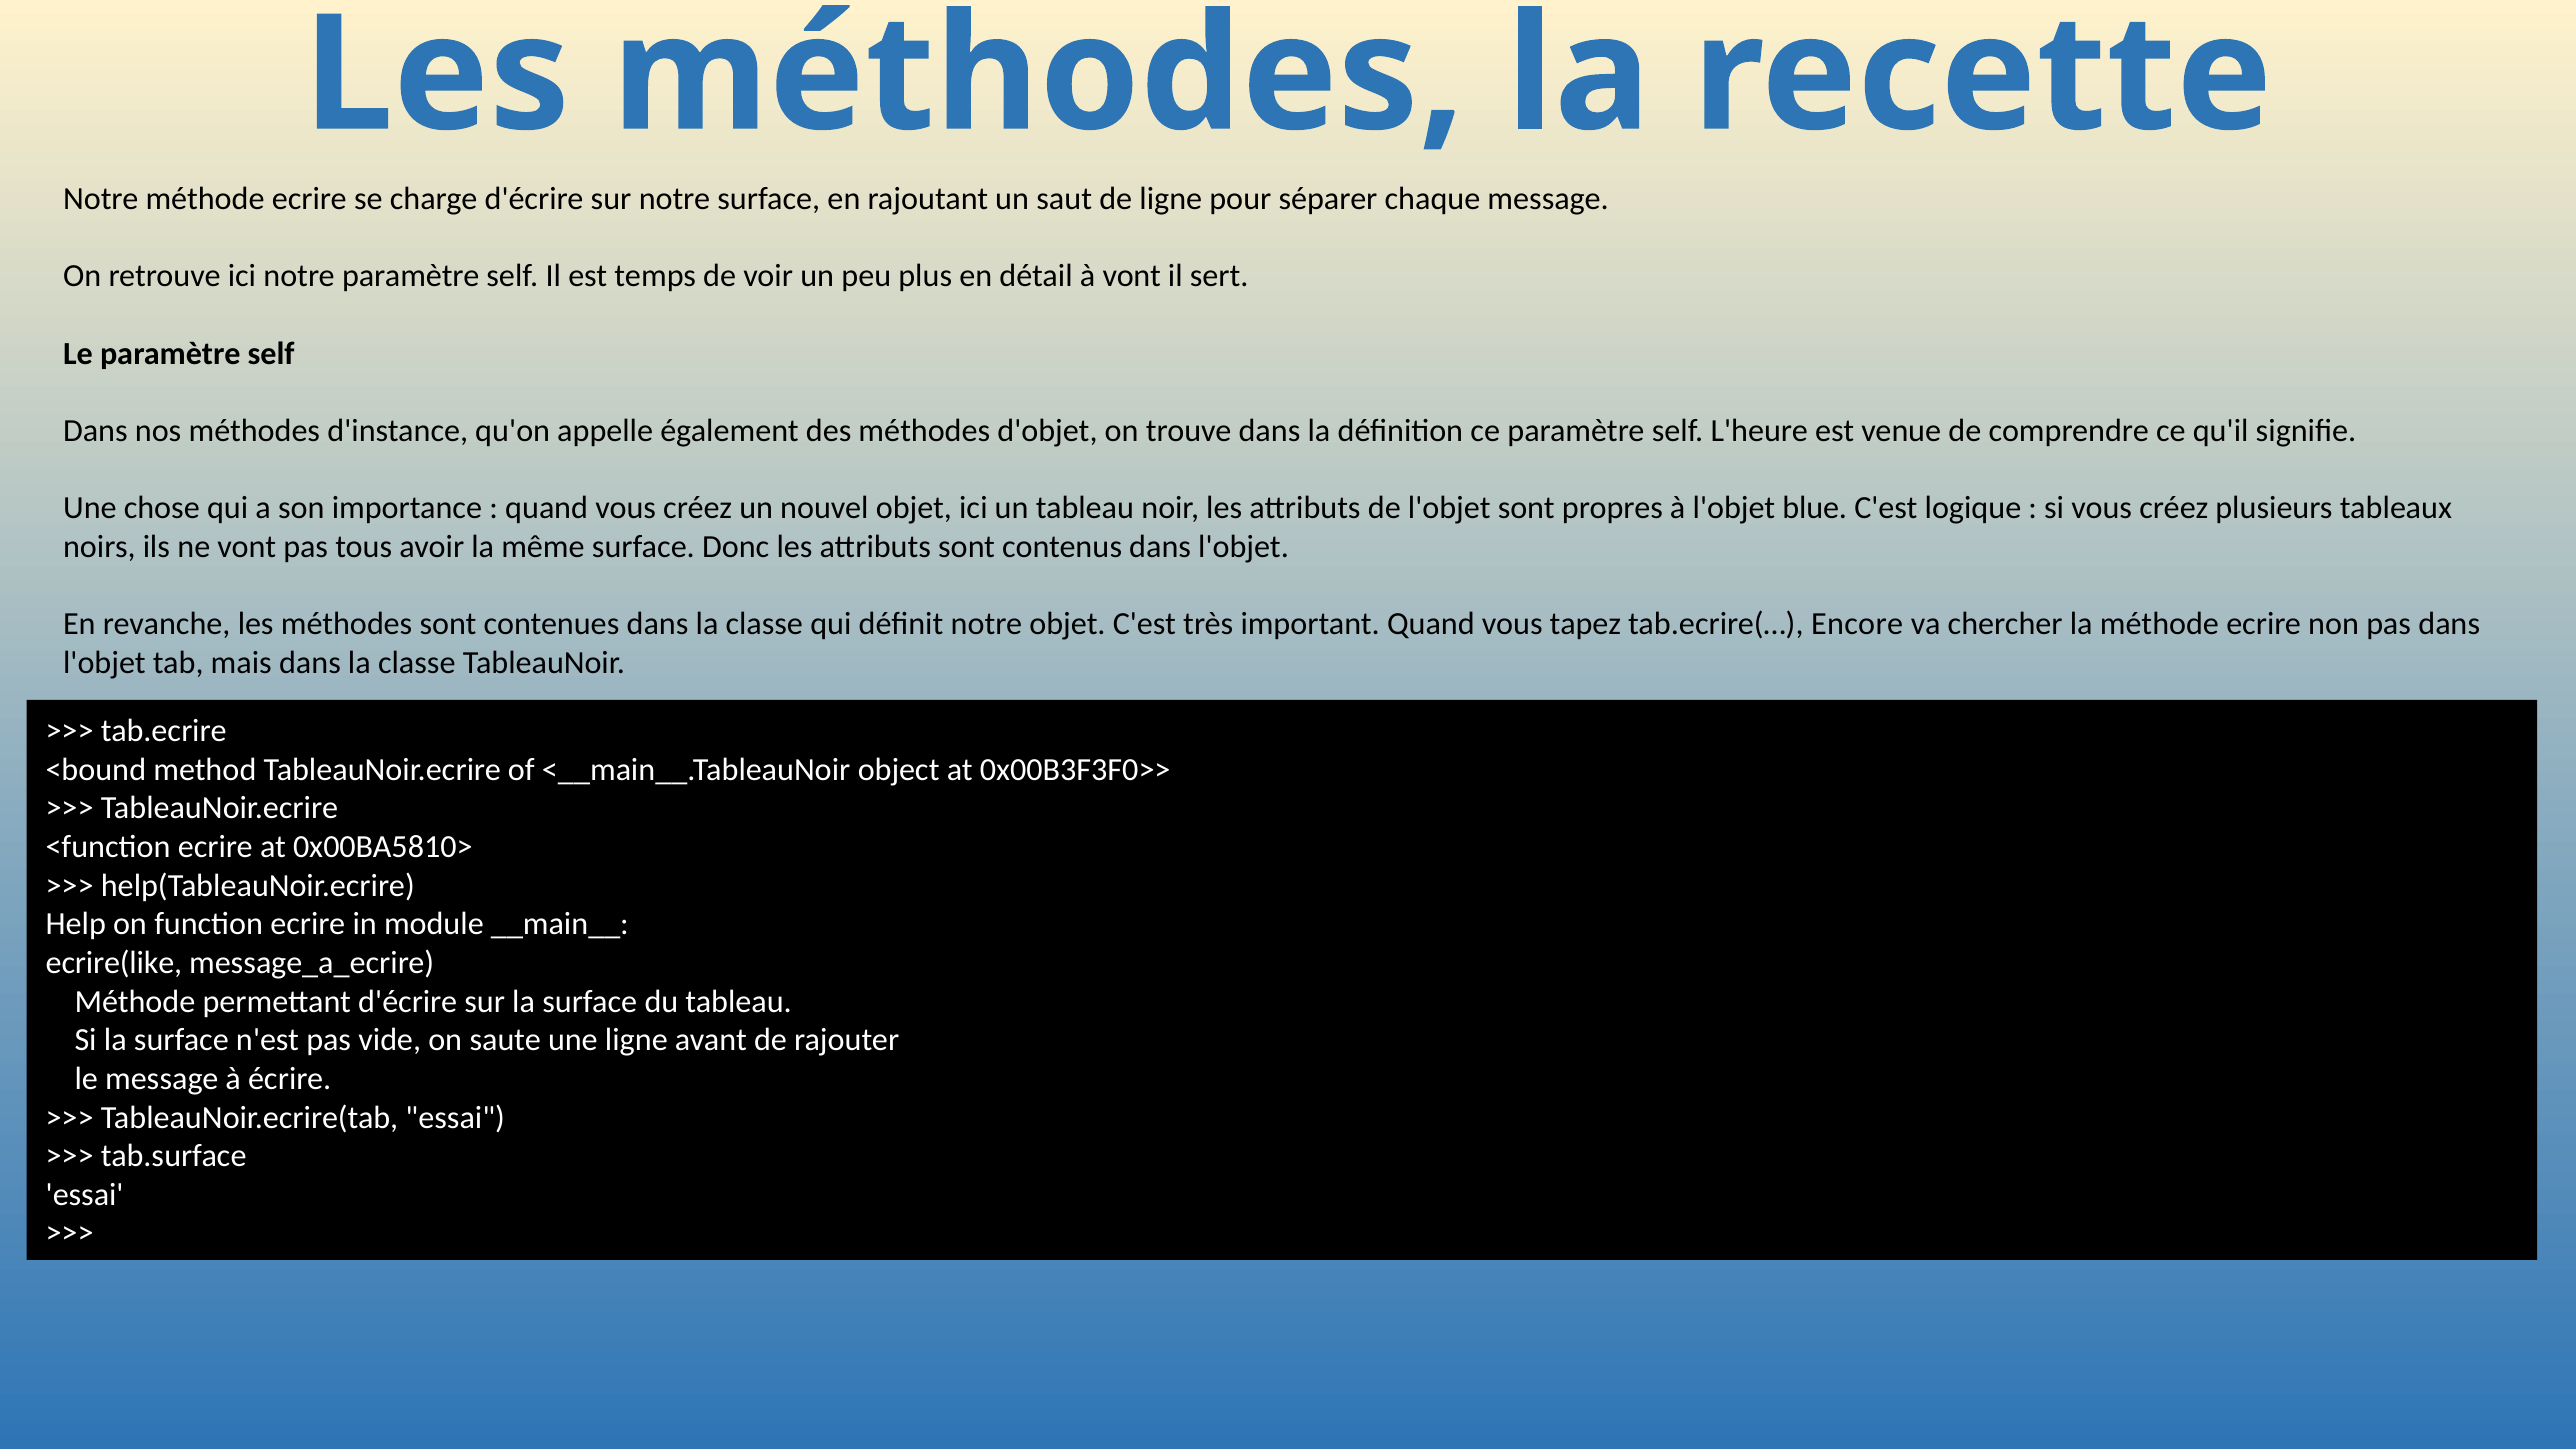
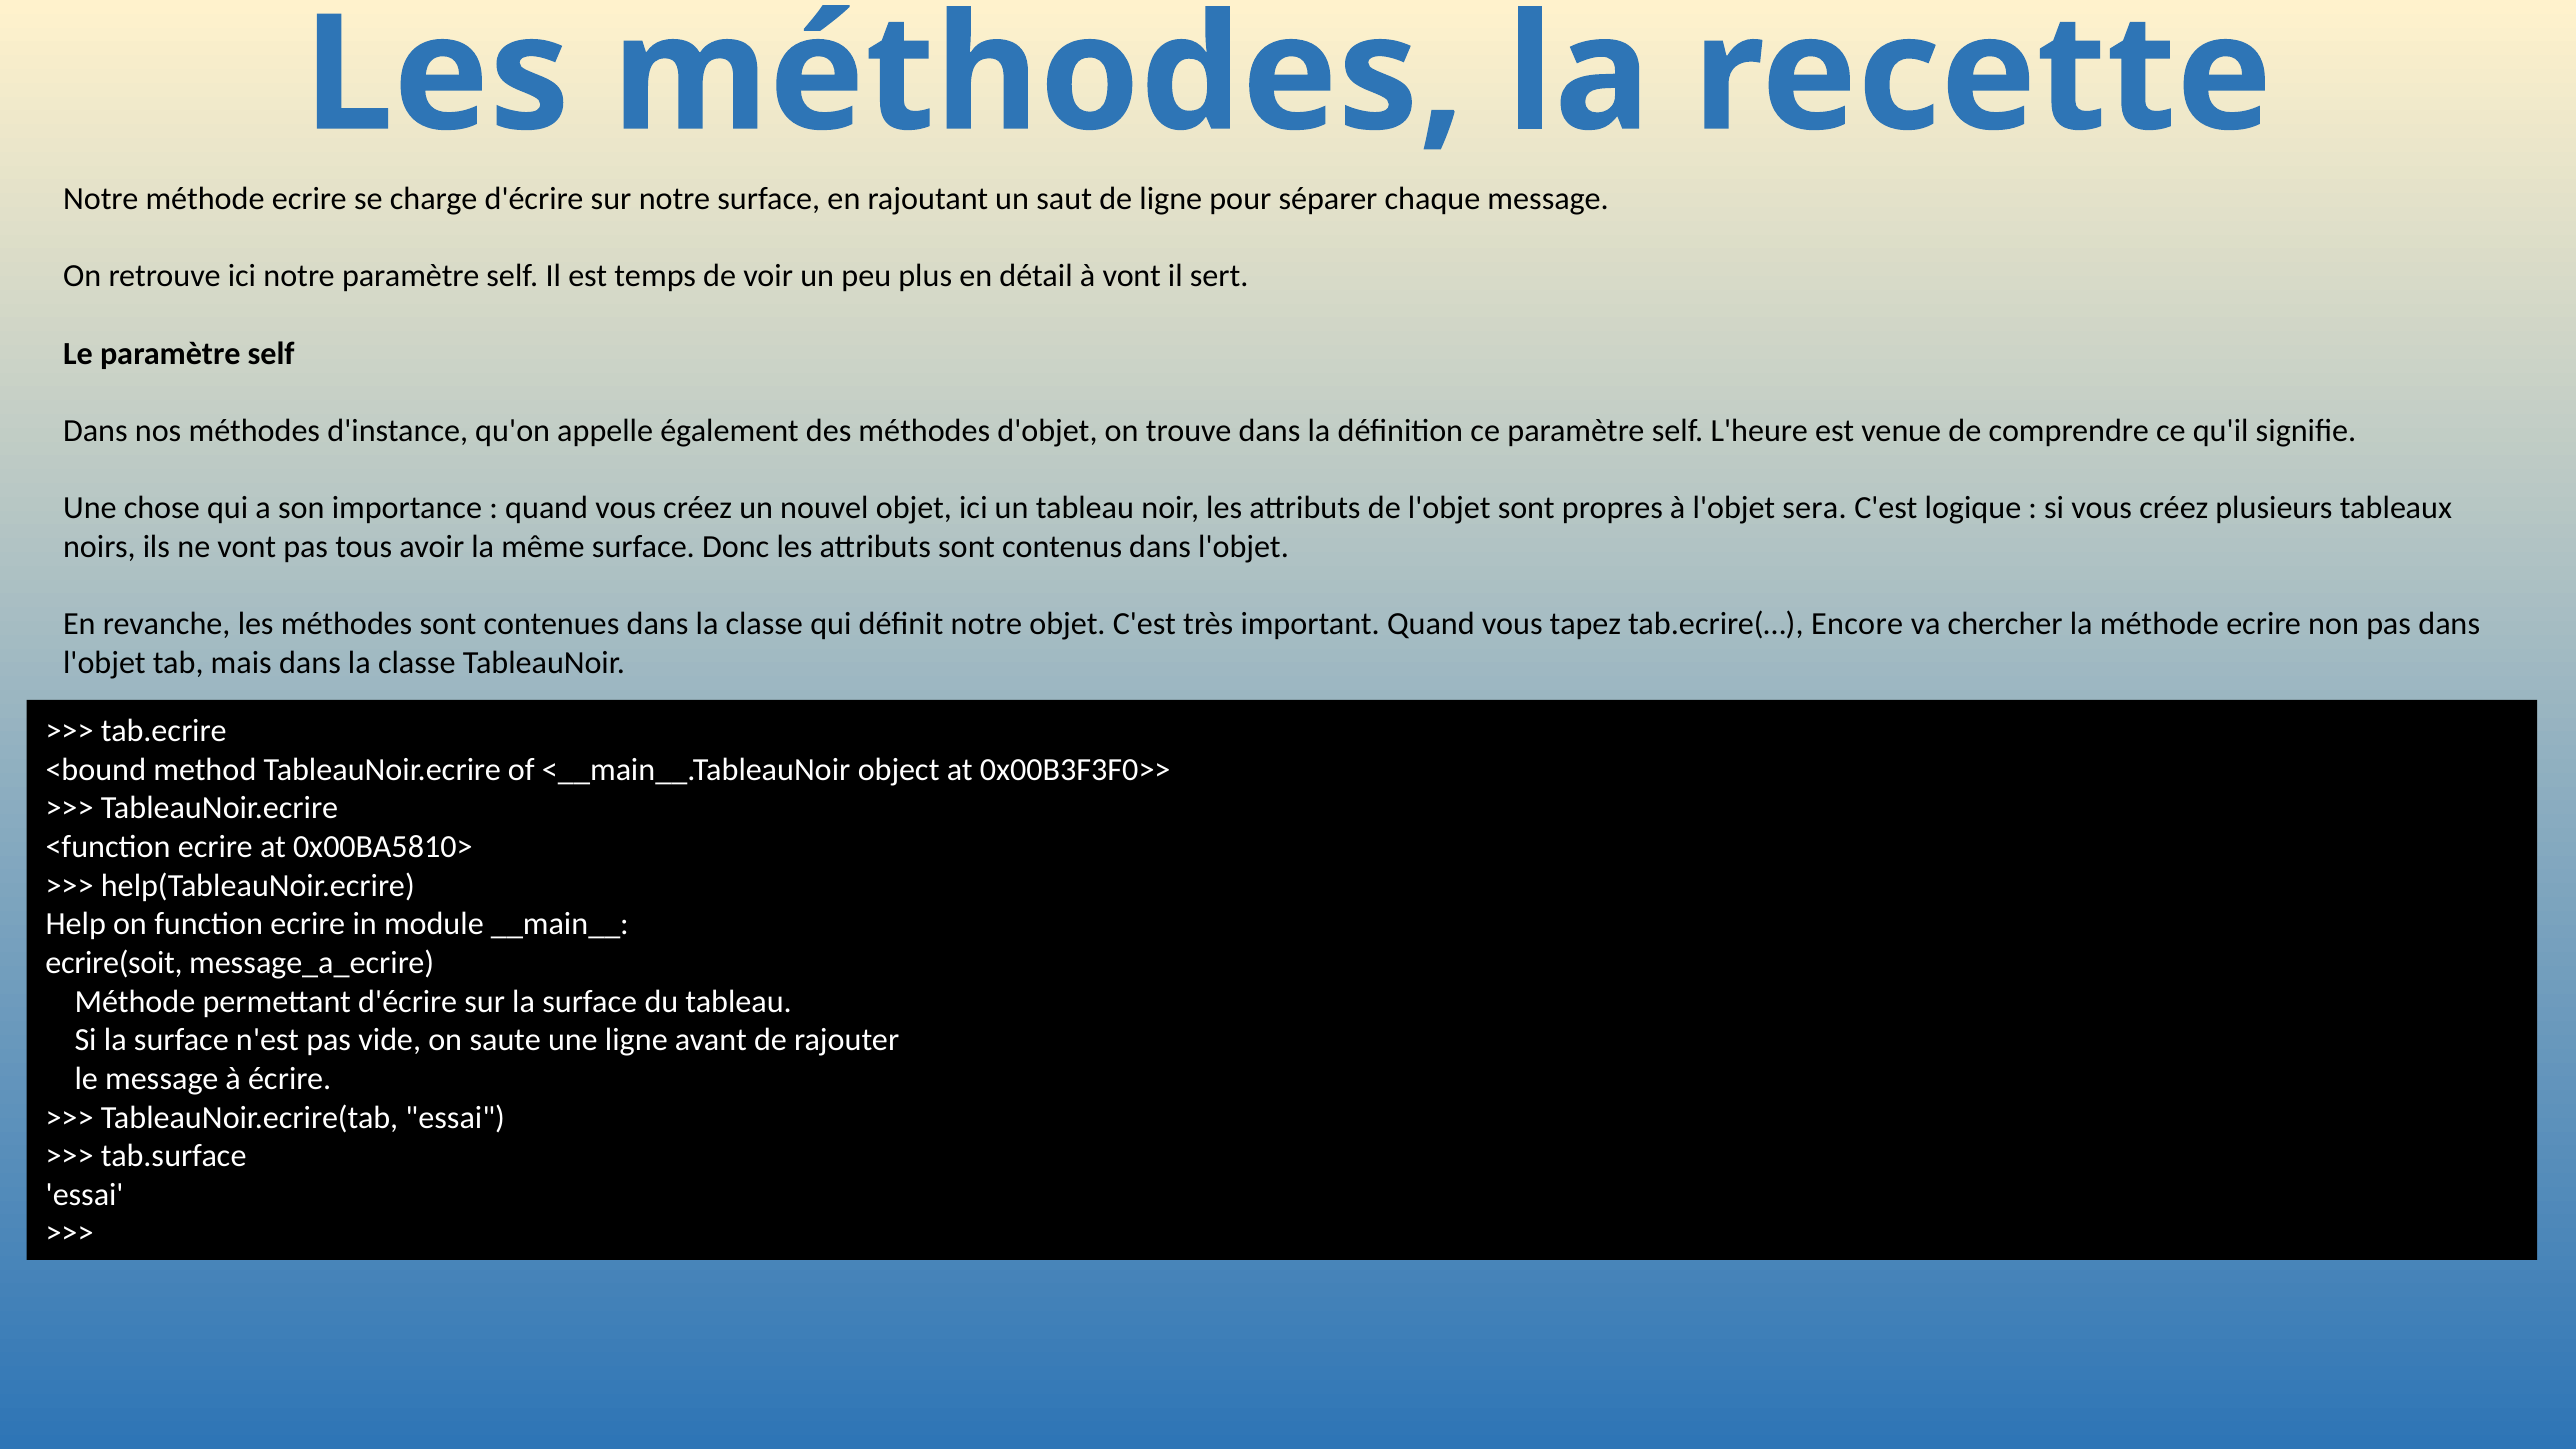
blue: blue -> sera (1814, 508)
ecrire(like: ecrire(like -> ecrire(soit (114, 963)
